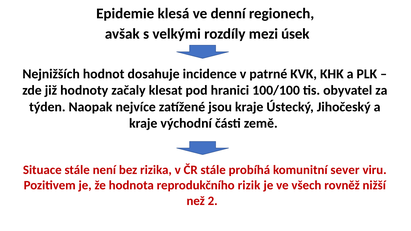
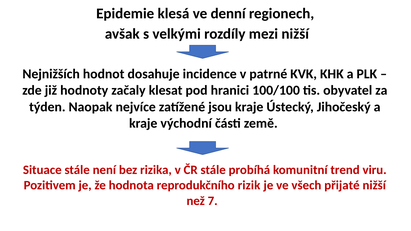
mezi úsek: úsek -> nižší (295, 34)
sever: sever -> trend (345, 170)
rovněž: rovněž -> přijaté (342, 186)
2: 2 -> 7 (213, 201)
